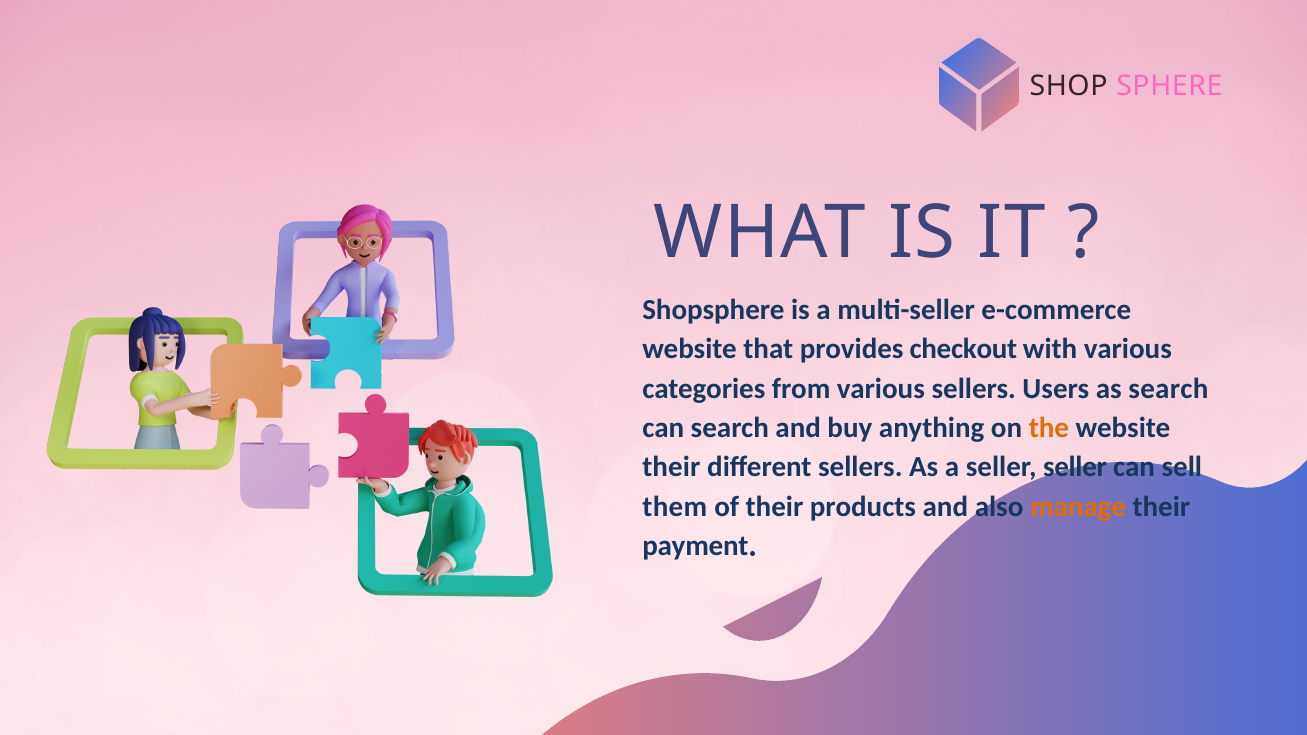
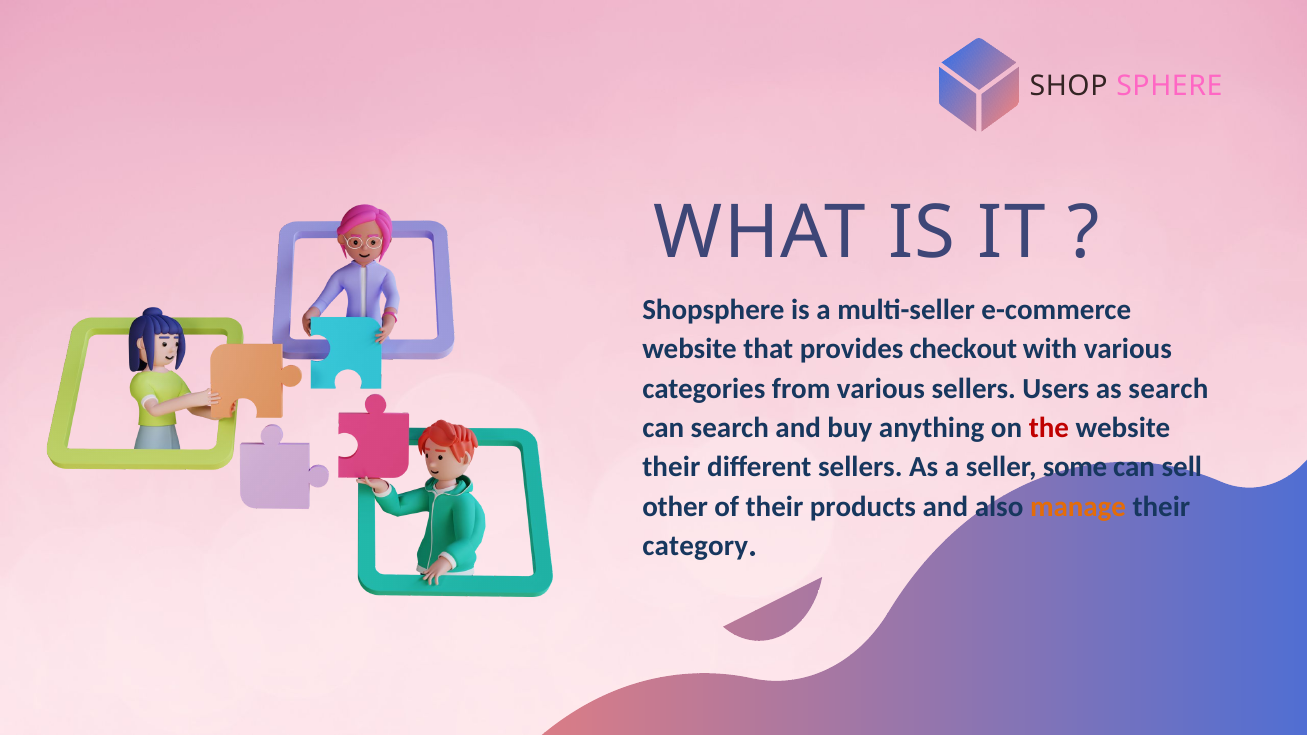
the colour: orange -> red (1049, 428)
seller seller: seller -> some (1075, 467)
them: them -> other (675, 507)
payment: payment -> category (695, 546)
